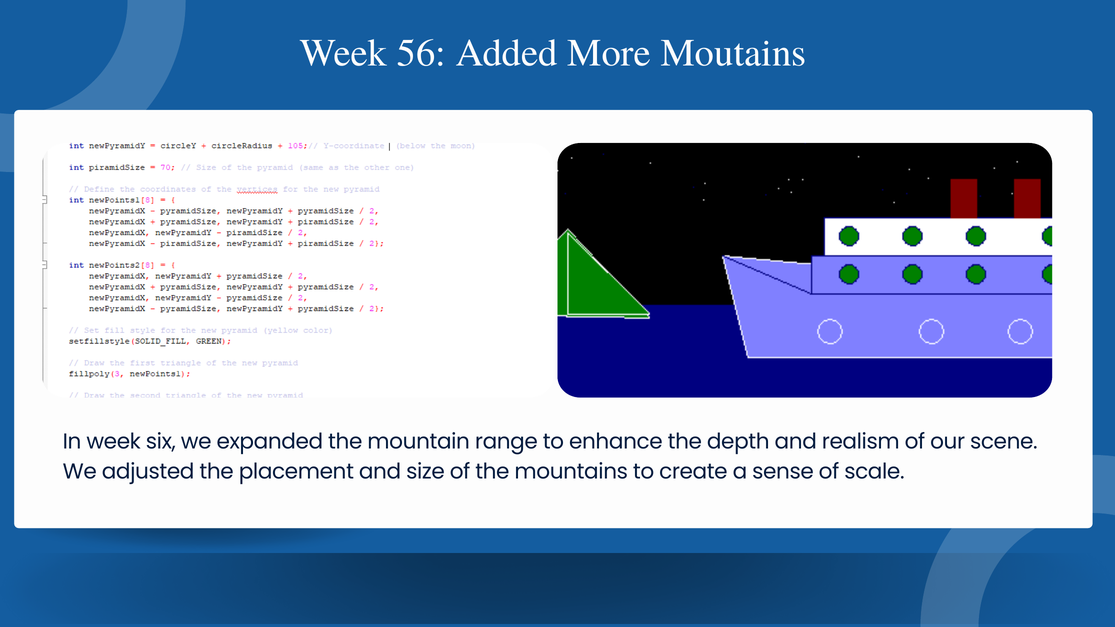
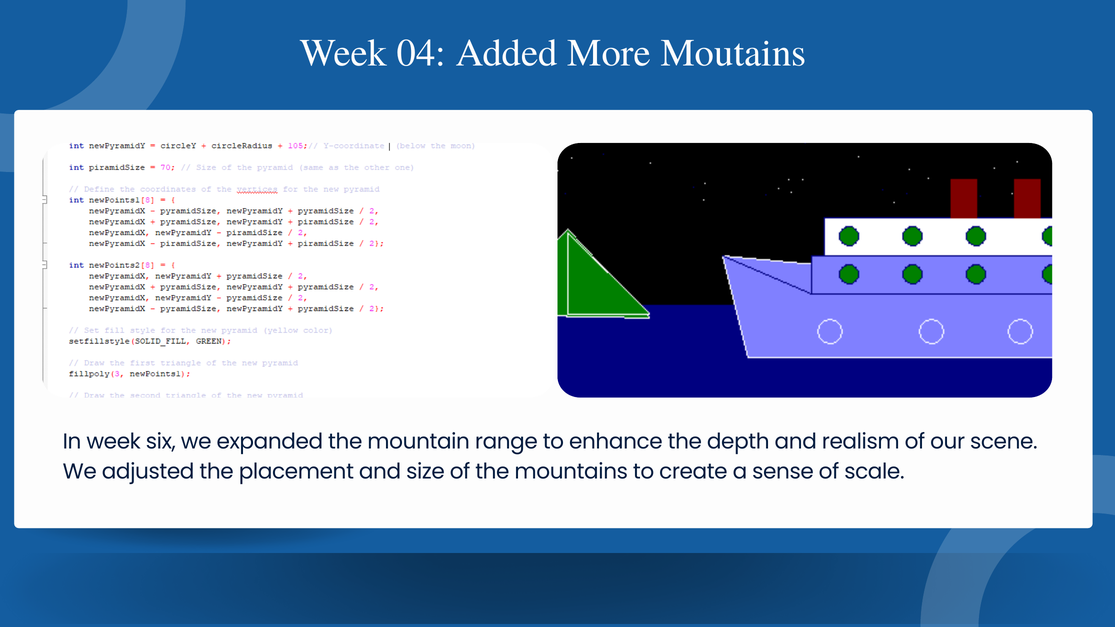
56: 56 -> 04 (421, 53)
